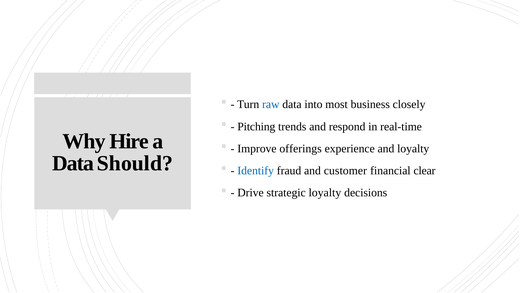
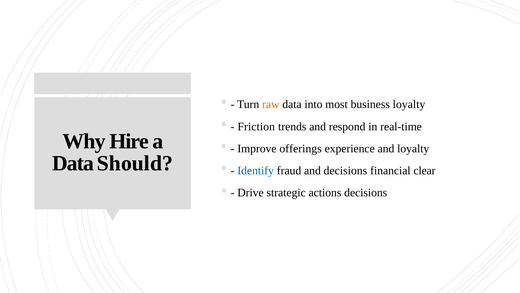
raw colour: blue -> orange (271, 104)
business closely: closely -> loyalty (409, 104)
Pitching: Pitching -> Friction (256, 126)
and customer: customer -> decisions (345, 170)
strategic loyalty: loyalty -> actions (325, 193)
